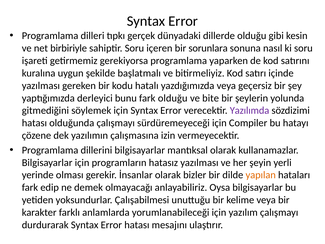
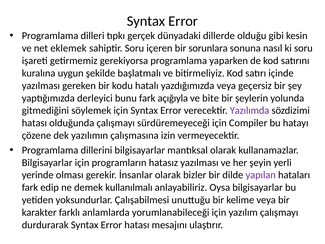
birbiriyle: birbiriyle -> eklemek (68, 48)
fark olduğu: olduğu -> açığıyla (173, 98)
yapılan colour: orange -> purple (261, 175)
olmayacağı: olmayacağı -> kullanılmalı (129, 187)
